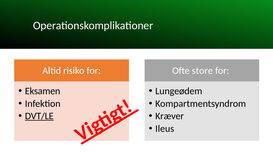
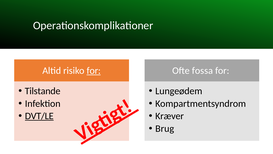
for underline: none -> present (94, 70)
store: store -> fossa (202, 70)
Eksamen: Eksamen -> Tilstande (43, 91)
Ileus: Ileus -> Brug (165, 128)
